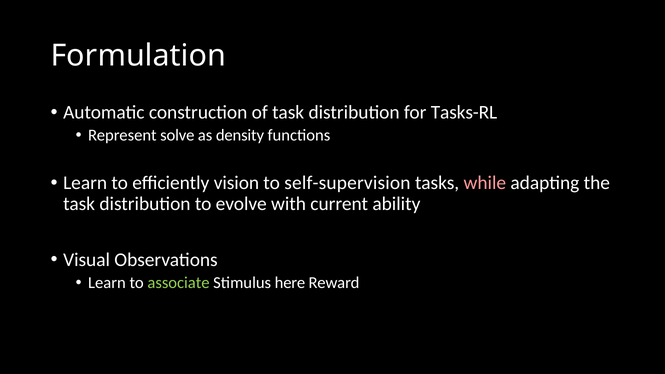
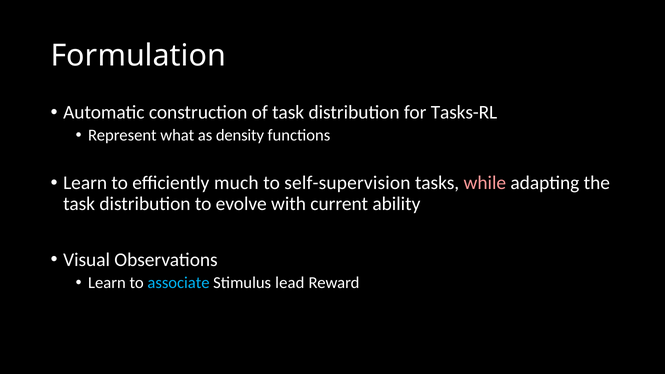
solve: solve -> what (177, 135)
vision: vision -> much (236, 183)
associate colour: light green -> light blue (179, 283)
here: here -> lead (290, 283)
